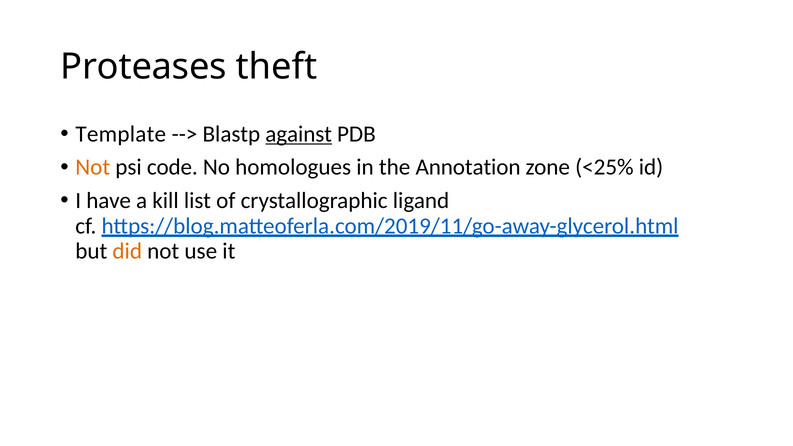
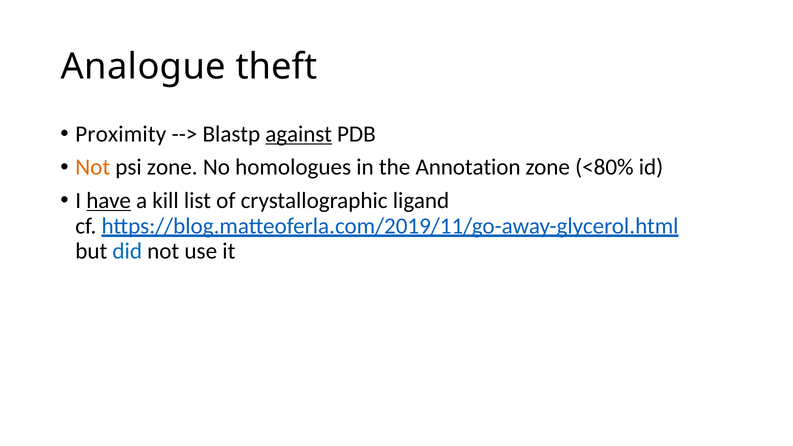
Proteases: Proteases -> Analogue (143, 67)
Template: Template -> Proximity (121, 134)
psi code: code -> zone (172, 167)
<25%: <25% -> <80% (604, 167)
have underline: none -> present (109, 201)
did colour: orange -> blue (127, 251)
